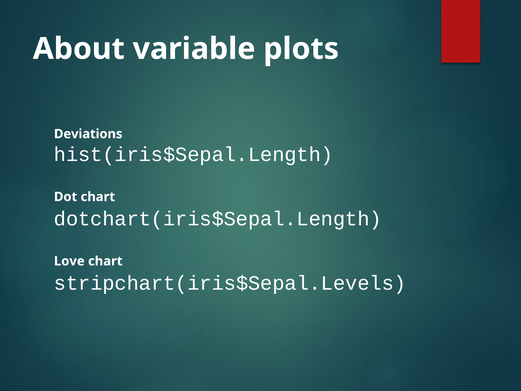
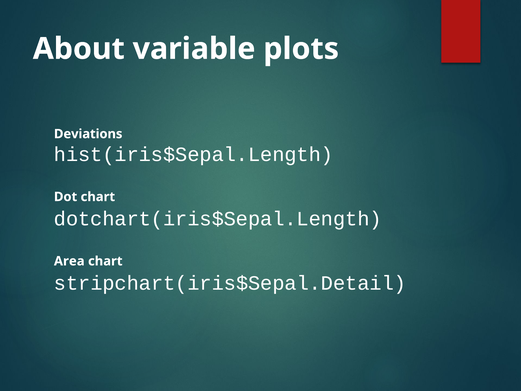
Love: Love -> Area (69, 261)
stripchart(iris$Sepal.Levels: stripchart(iris$Sepal.Levels -> stripchart(iris$Sepal.Detail (230, 283)
